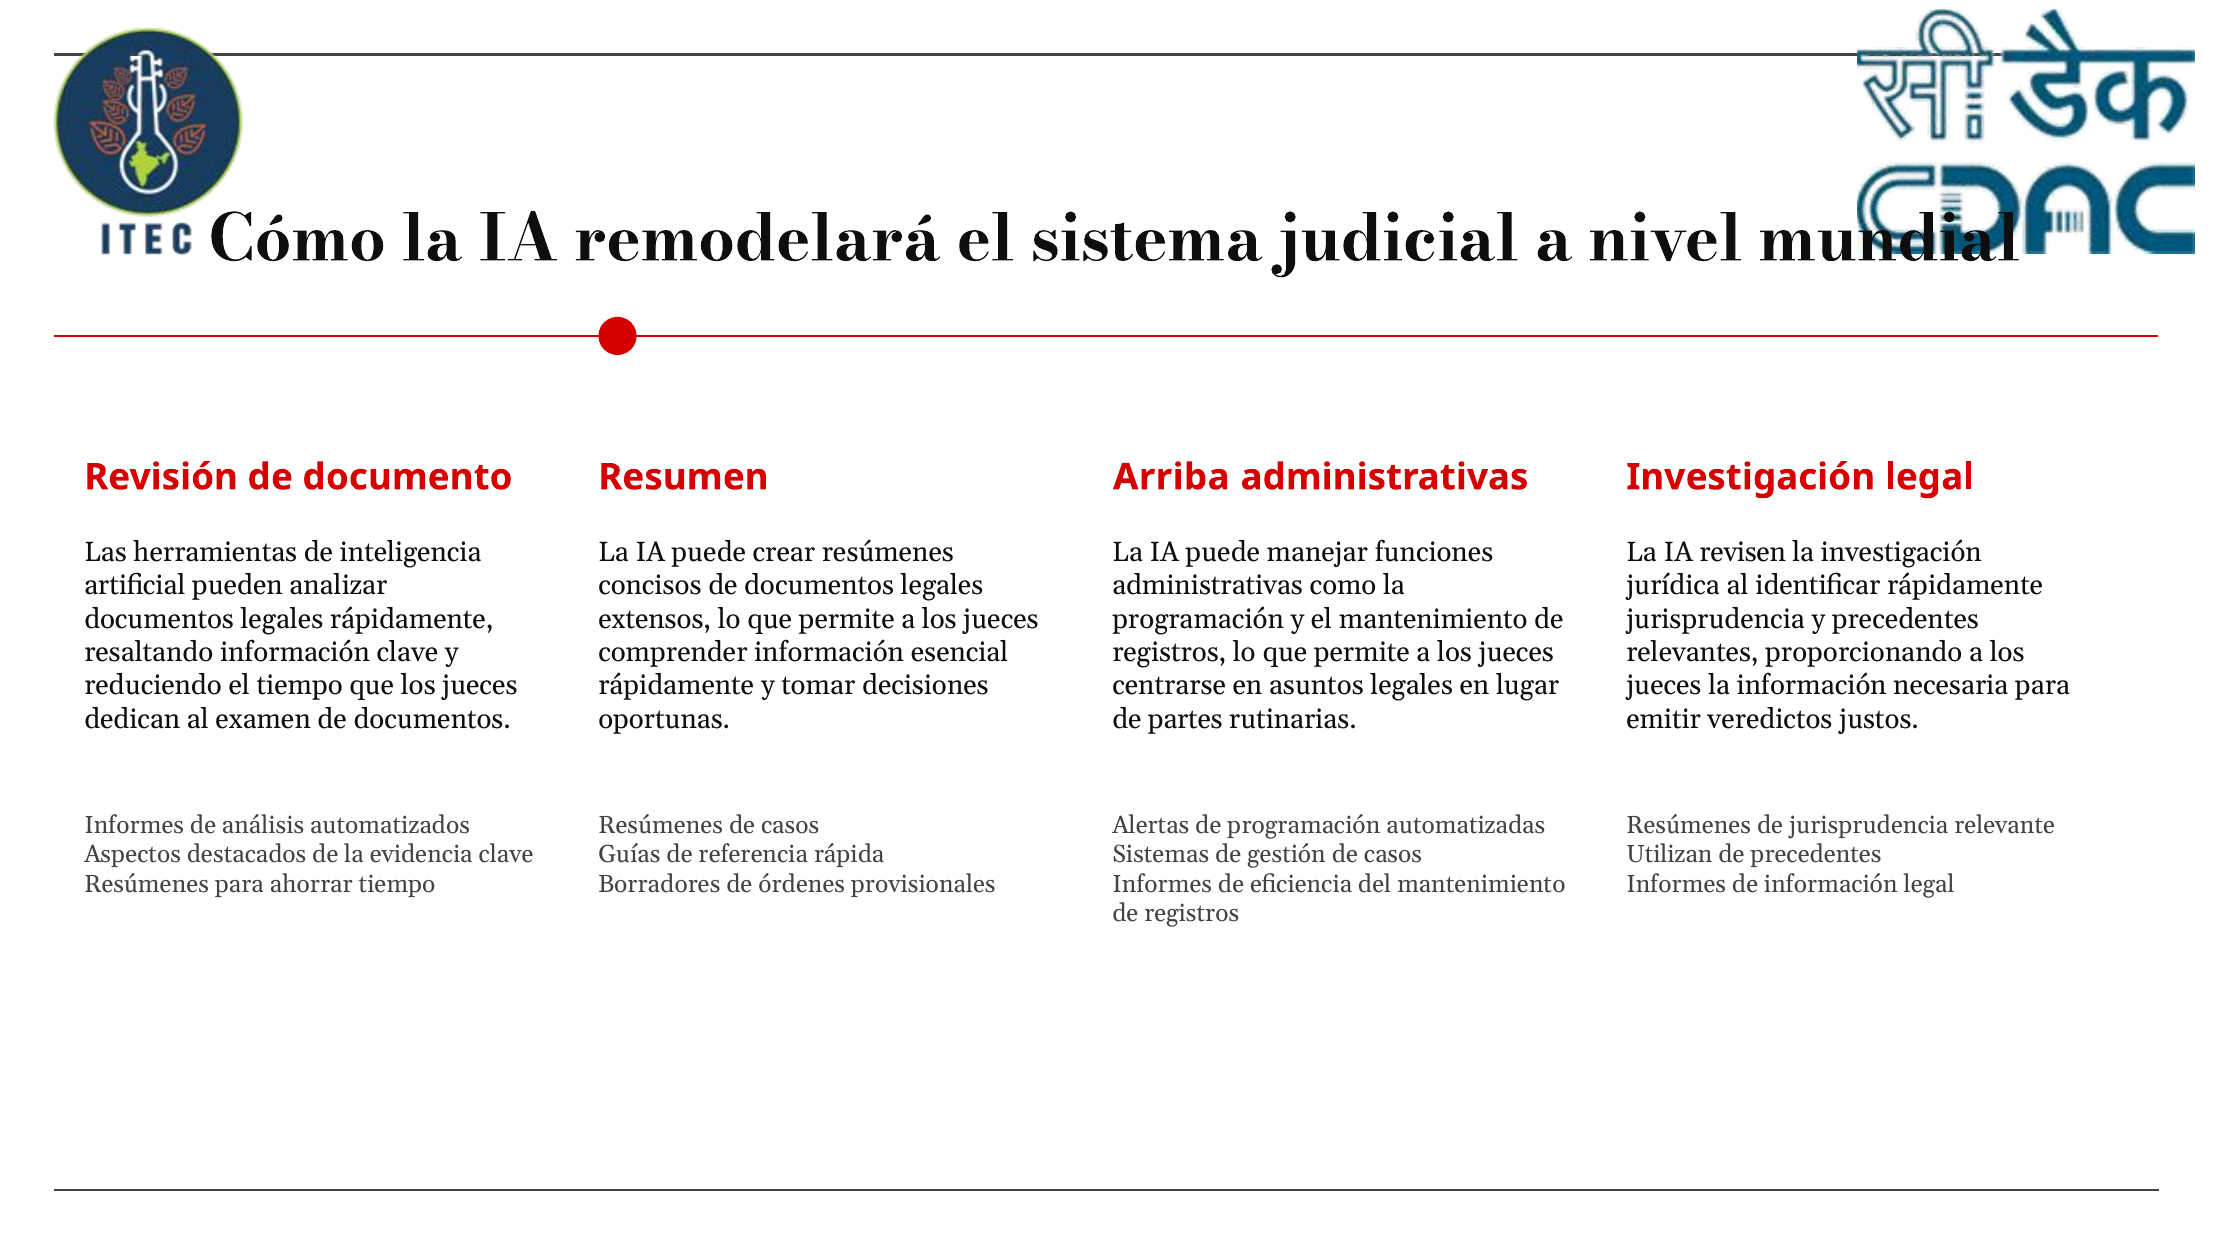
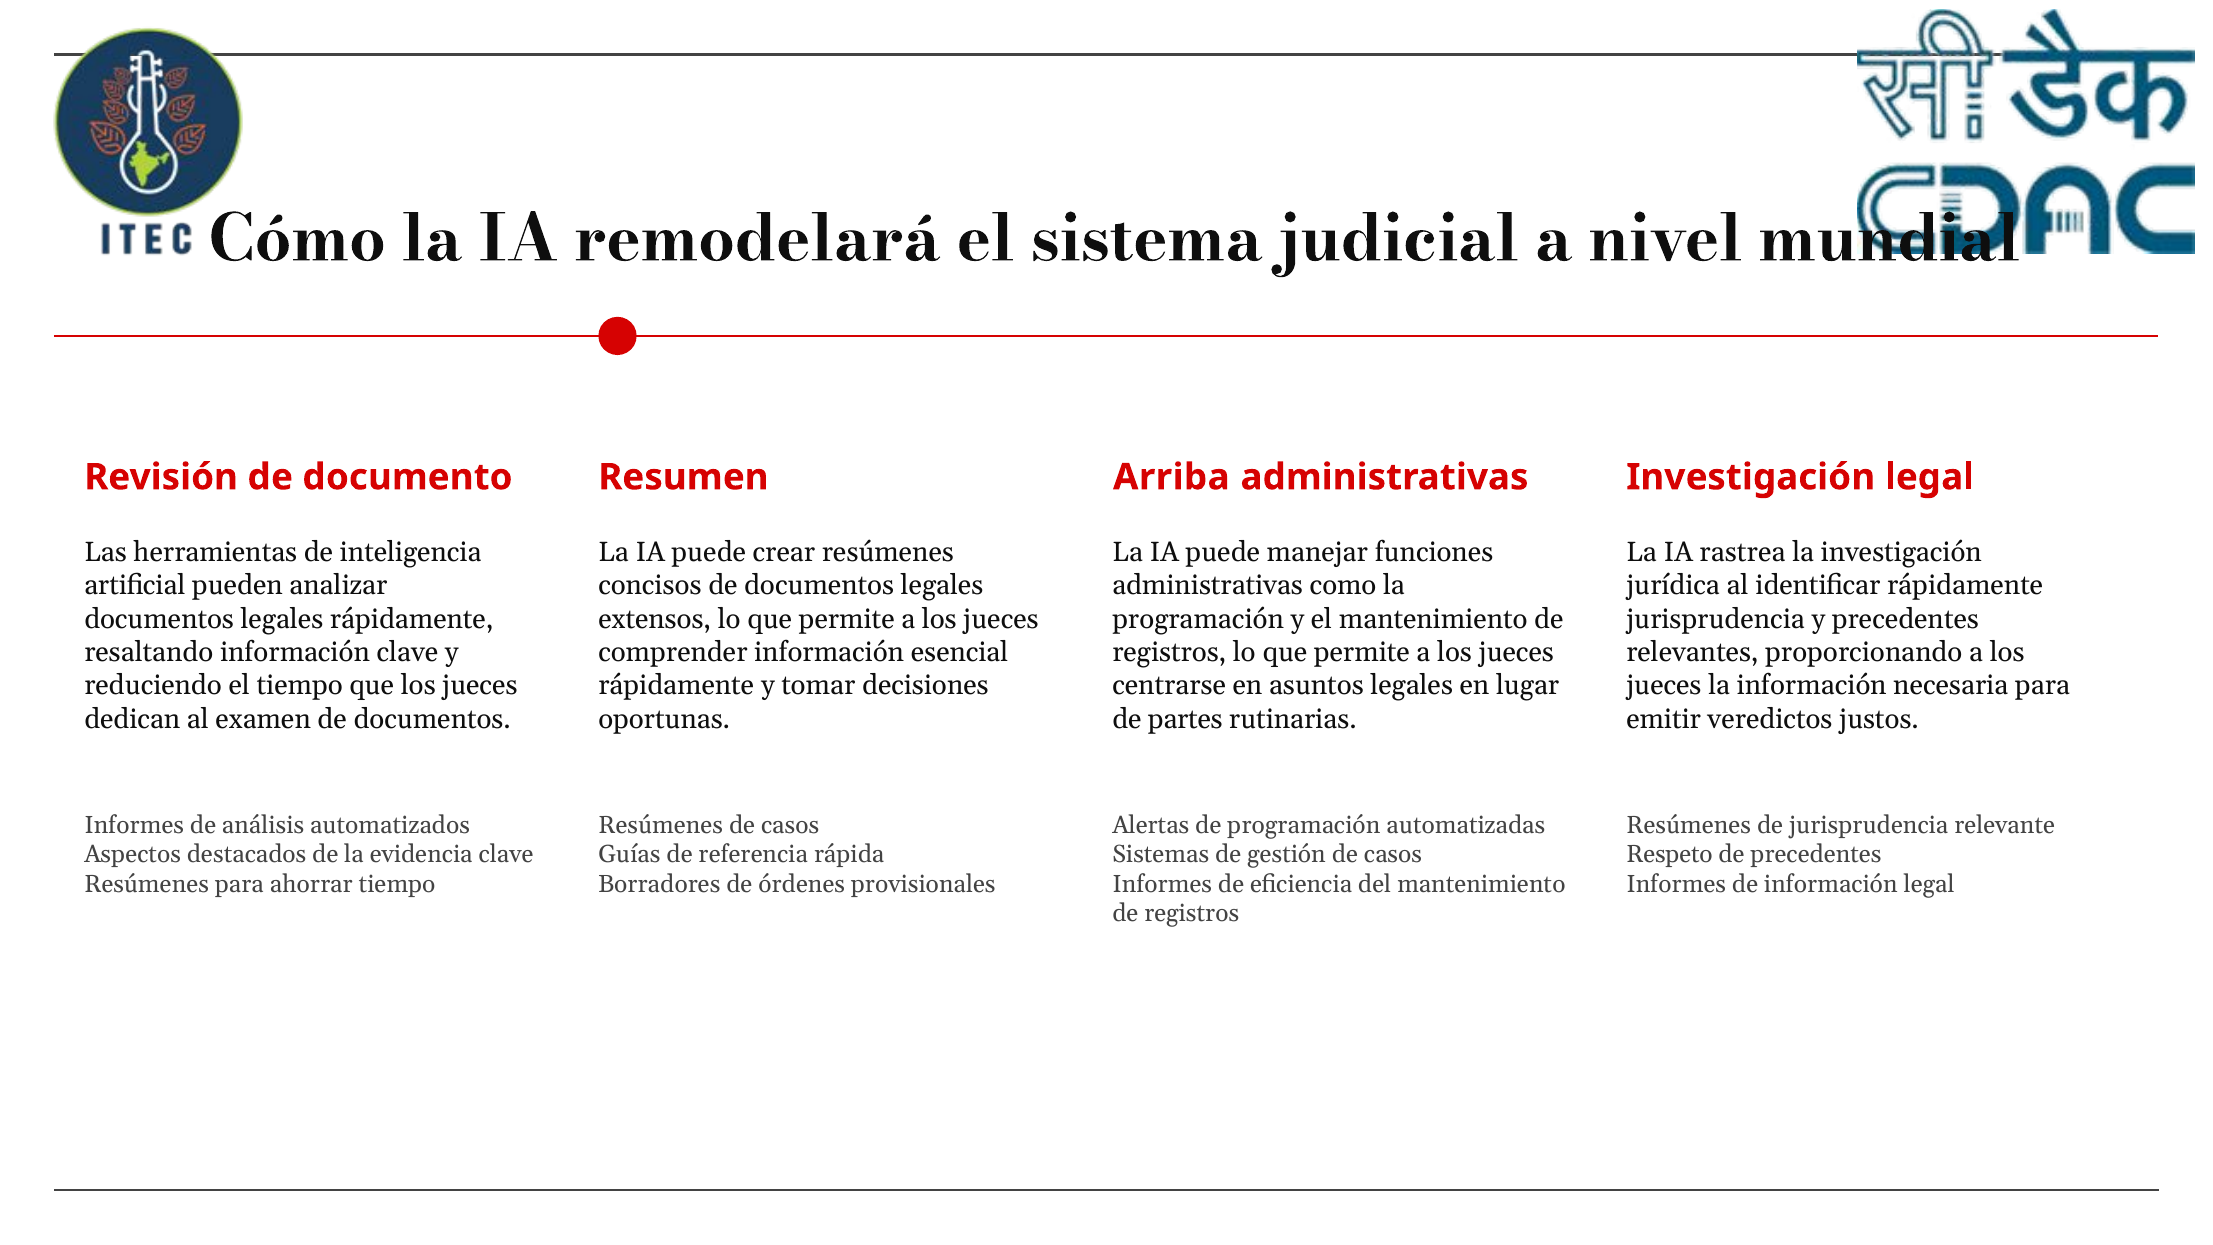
revisen: revisen -> rastrea (1742, 552)
Utilizan: Utilizan -> Respeto (1669, 855)
